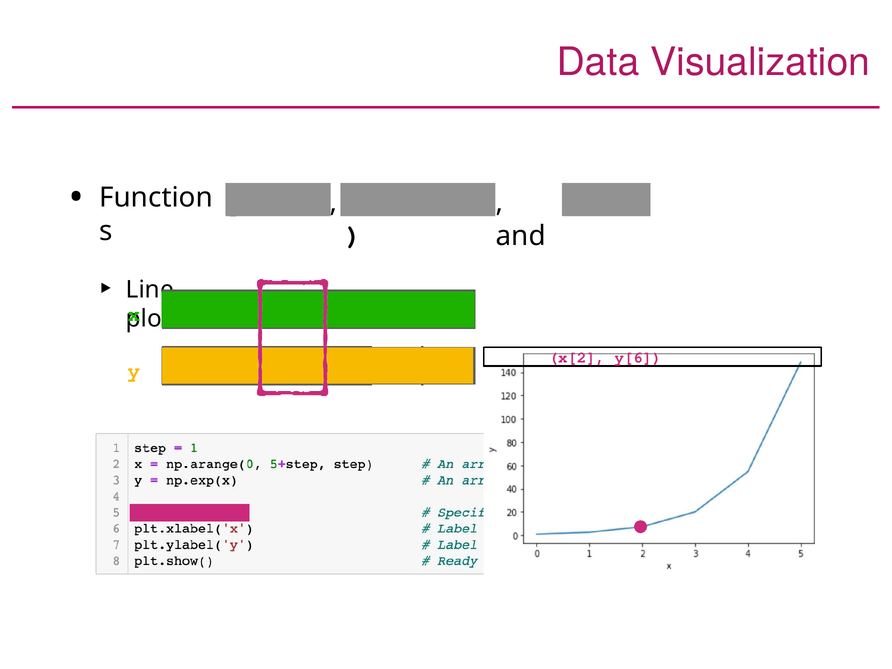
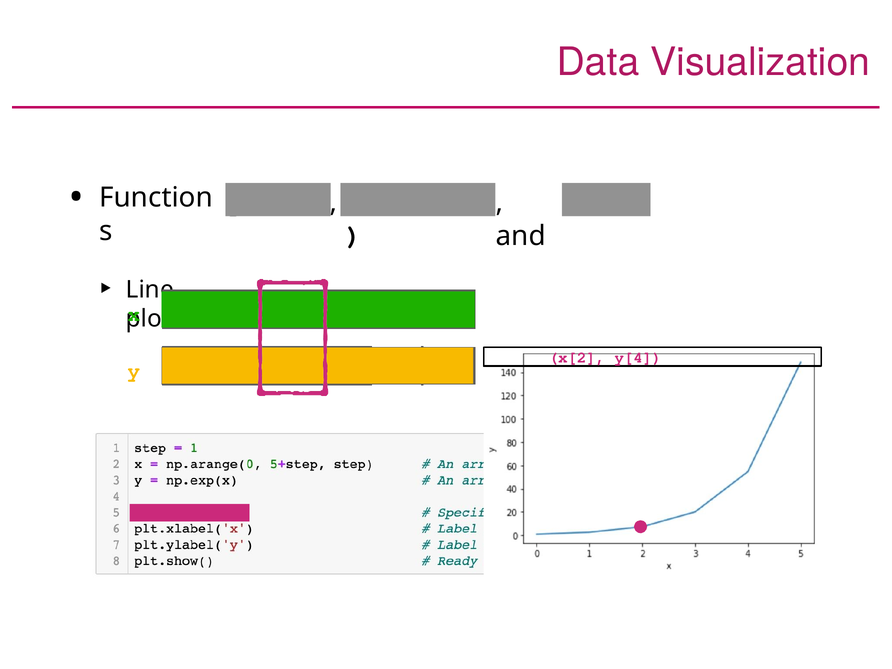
y[6: y[6 -> y[4 (638, 358)
